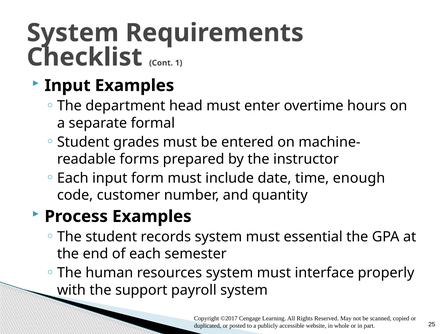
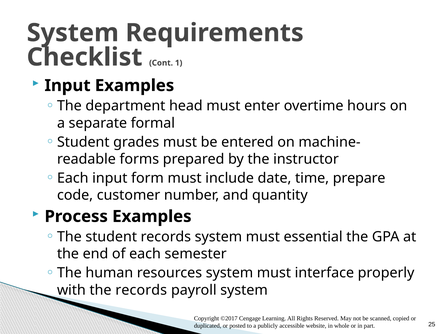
enough: enough -> prepare (359, 178)
the support: support -> records (141, 290)
